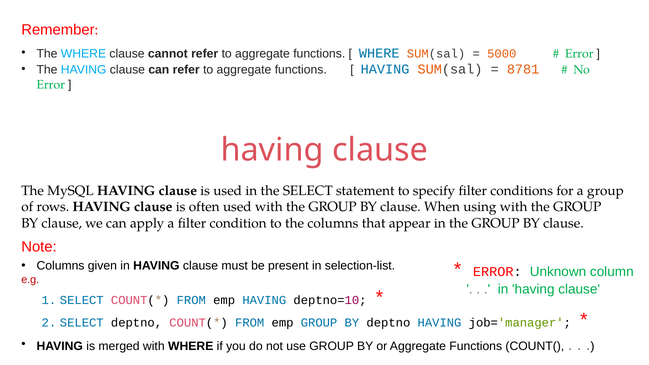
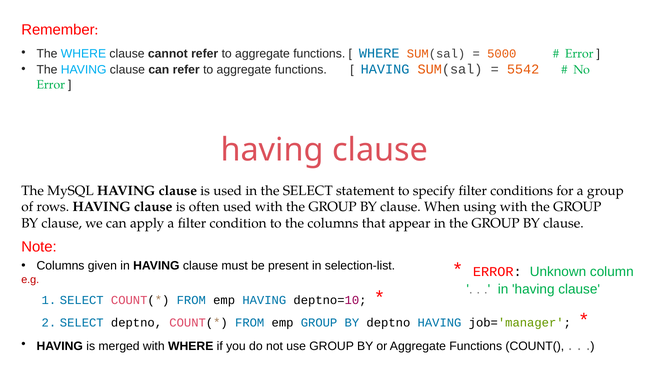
8781: 8781 -> 5542 (523, 69)
